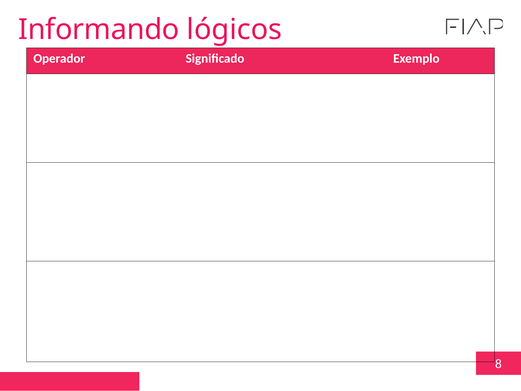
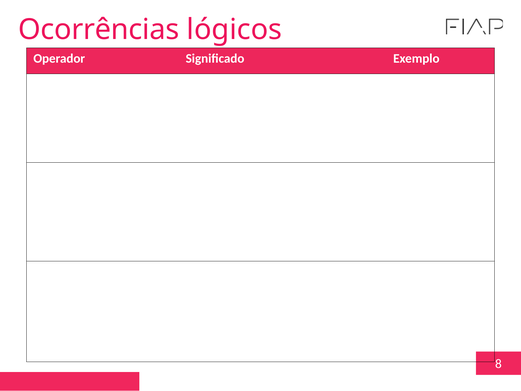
Informando: Informando -> Ocorrências (99, 30)
